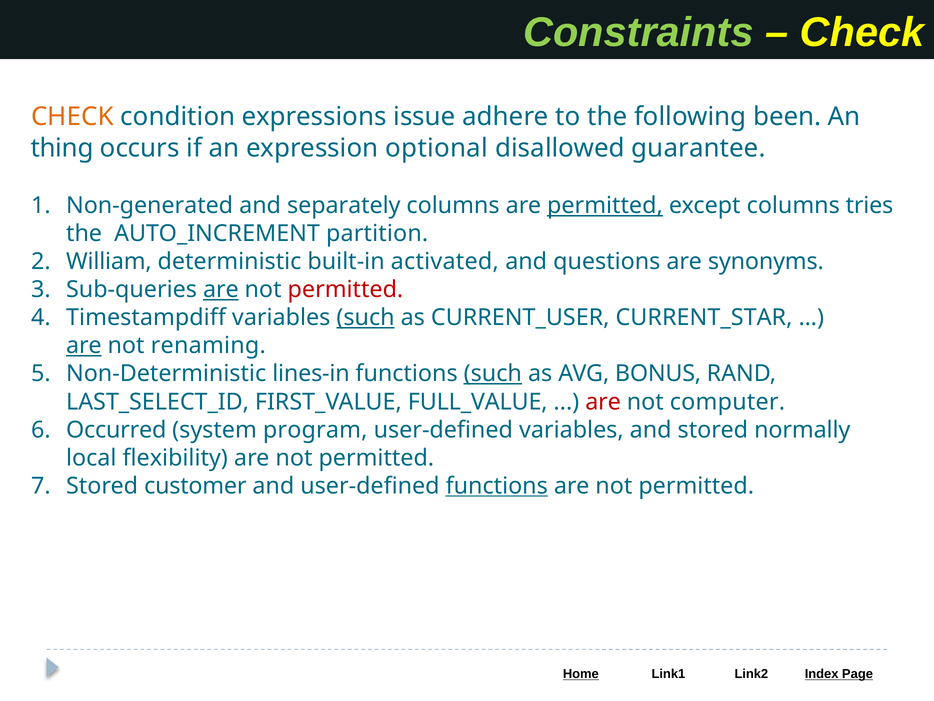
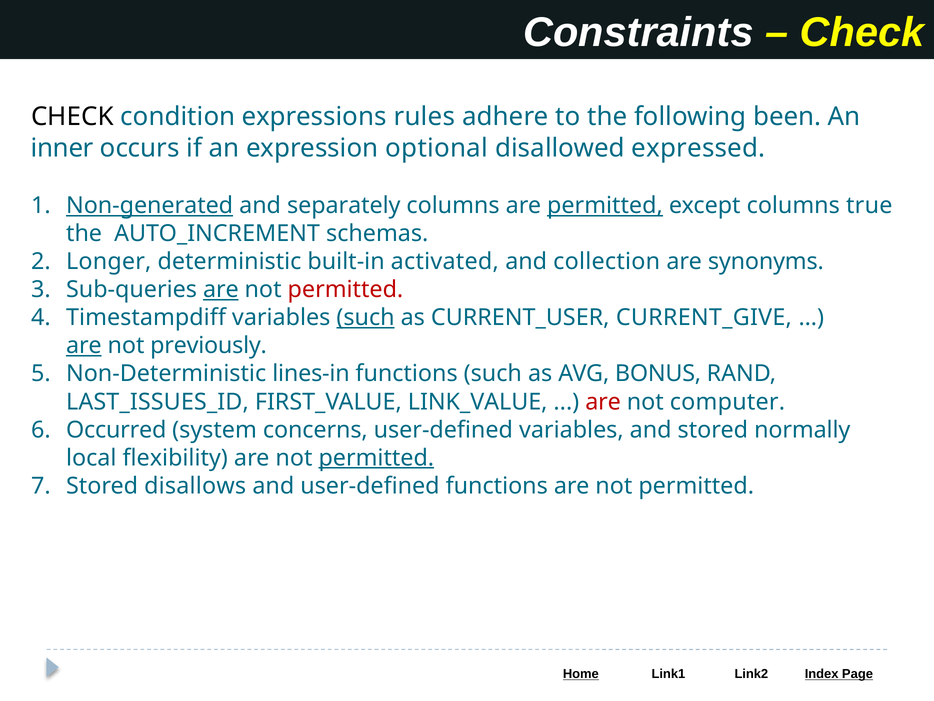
Constraints colour: light green -> white (638, 32)
CHECK colour: orange -> black (72, 117)
issue: issue -> rules (424, 117)
thing: thing -> inner (62, 148)
guarantee: guarantee -> expressed (698, 148)
Non-generated underline: none -> present (150, 205)
tries: tries -> true (869, 205)
partition: partition -> schemas (377, 233)
William: William -> Longer (109, 261)
questions: questions -> collection (607, 261)
CURRENT_STAR: CURRENT_STAR -> CURRENT_GIVE (704, 317)
renaming: renaming -> previously (209, 345)
such underline: present -> none (493, 374)
LAST_SELECT_ID: LAST_SELECT_ID -> LAST_ISSUES_ID (157, 402)
FULL_VALUE: FULL_VALUE -> LINK_VALUE (478, 402)
program: program -> concerns (315, 430)
permitted underline: none -> present (376, 458)
customer: customer -> disallows (195, 486)
functions underline: present -> none (497, 486)
